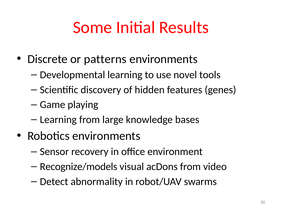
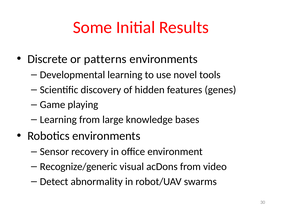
Recognize/models: Recognize/models -> Recognize/generic (79, 166)
